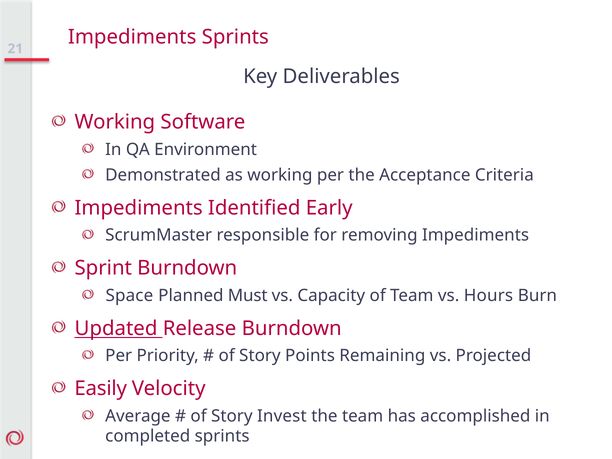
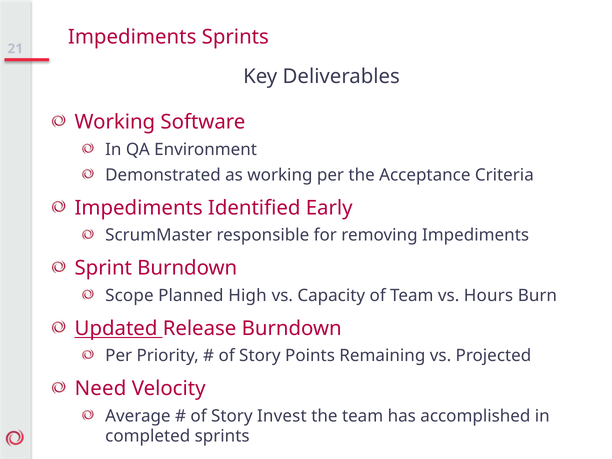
Space: Space -> Scope (129, 295)
Must: Must -> High (248, 295)
Easily: Easily -> Need (100, 389)
